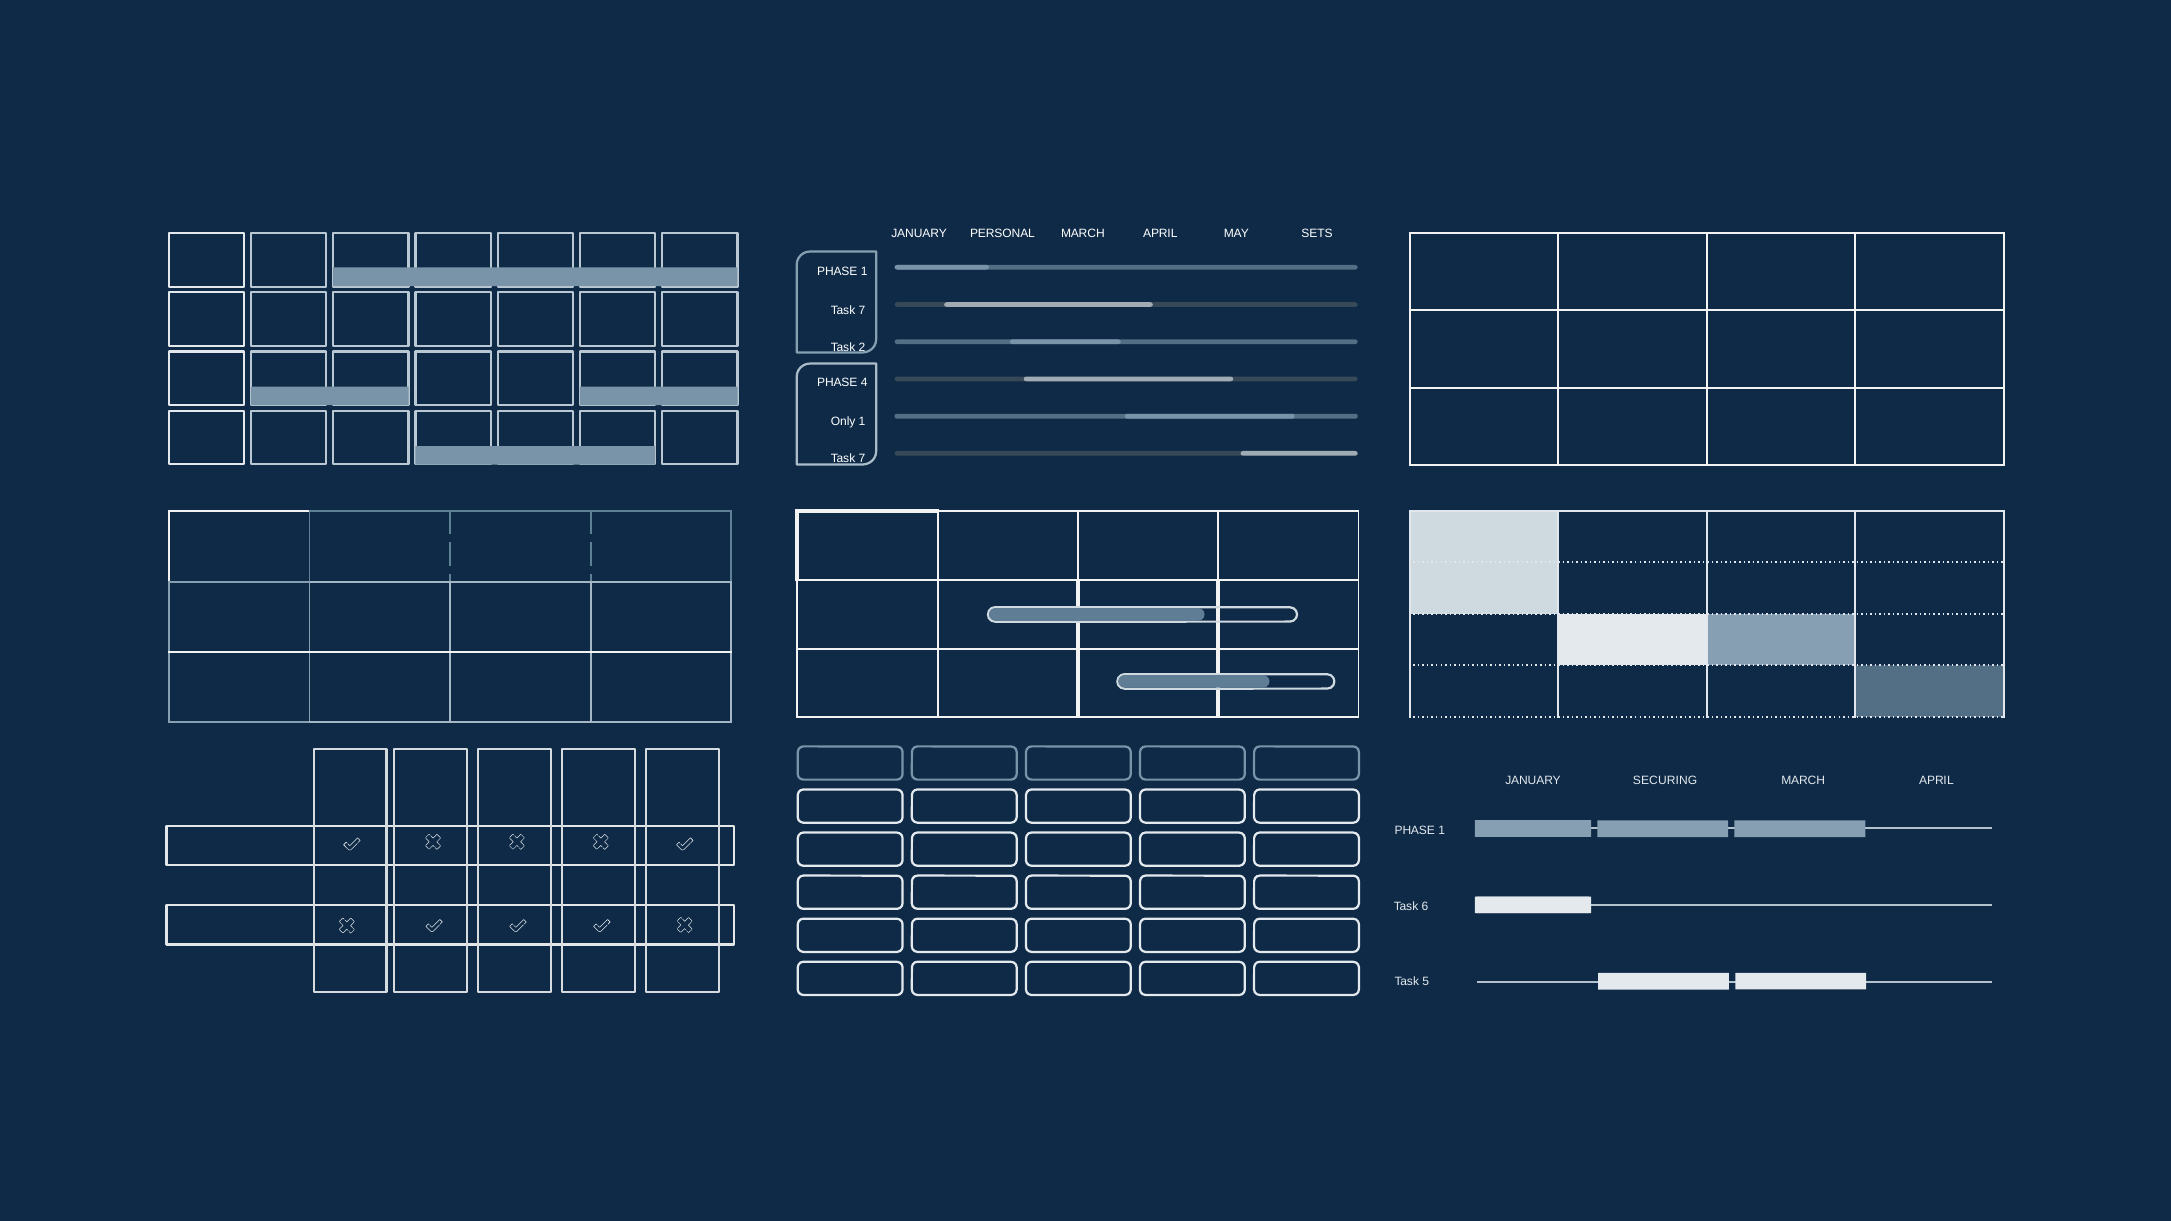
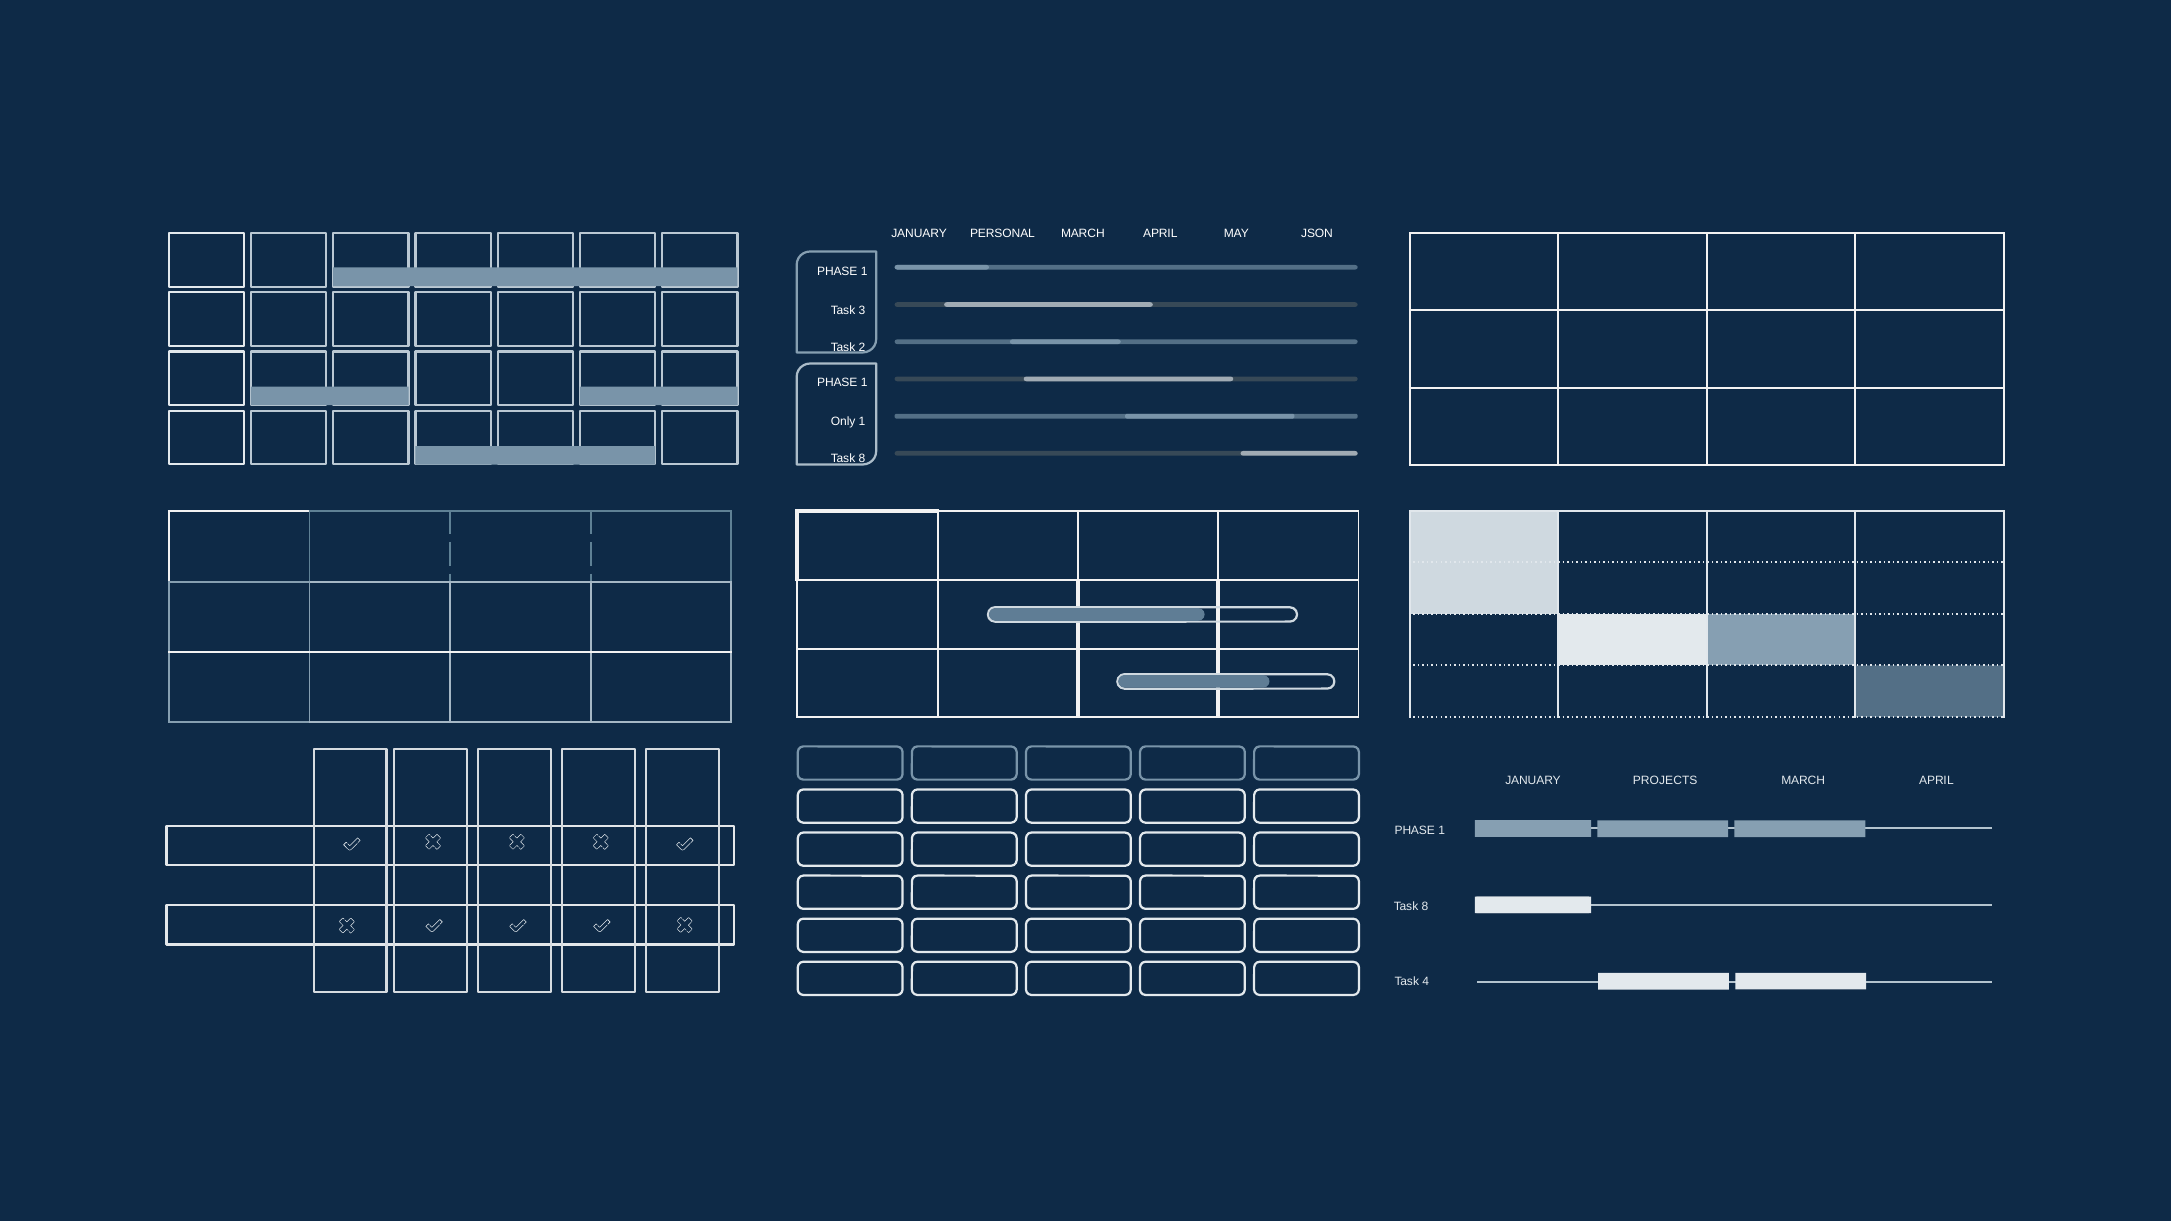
SETS: SETS -> JSON (1317, 234)
7: 7 -> 3 (862, 310)
4: 4 -> 1 (864, 382)
7: 7 -> 8 (862, 459)
SECURING: SECURING -> PROJECTS (1665, 781)
6: 6 -> 8 (1425, 907)
5: 5 -> 4 (1426, 982)
